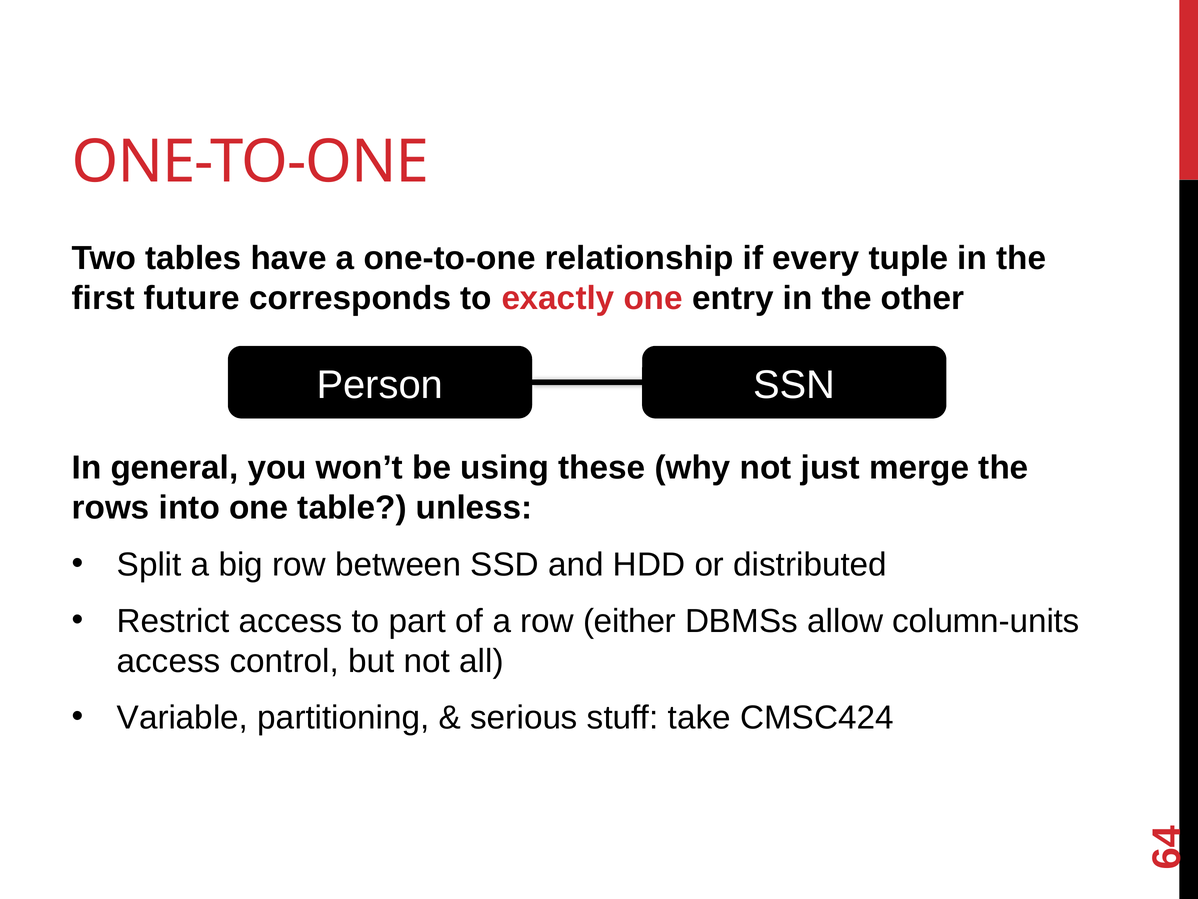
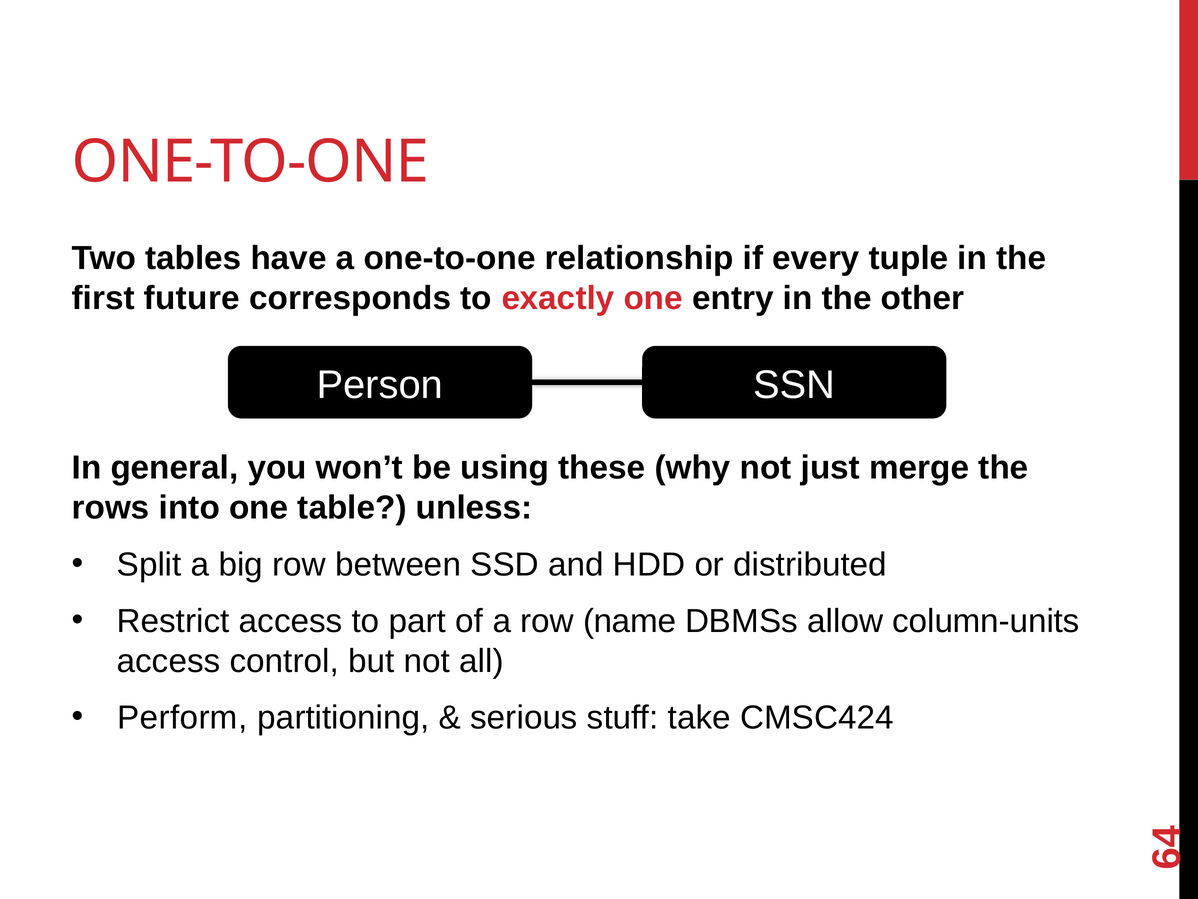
either: either -> name (630, 621)
Variable: Variable -> Perform (182, 717)
